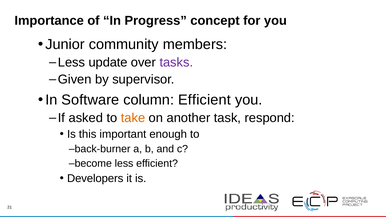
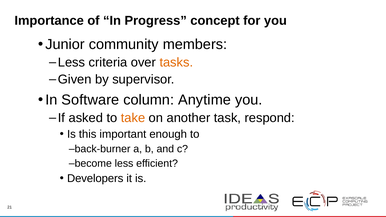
update: update -> criteria (108, 62)
tasks colour: purple -> orange (176, 62)
column Efficient: Efficient -> Anytime (205, 100)
